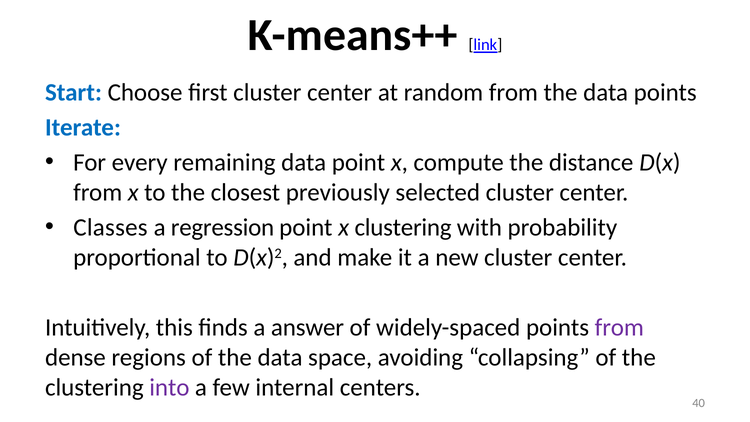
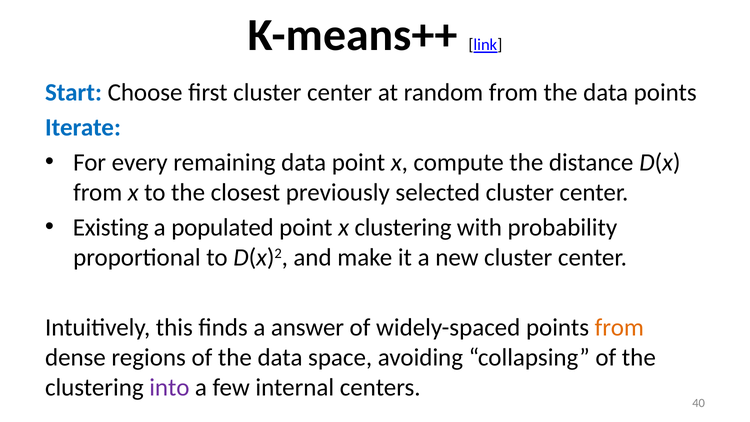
Classes: Classes -> Existing (111, 227)
regression: regression -> populated (223, 227)
from colour: purple -> orange (619, 327)
